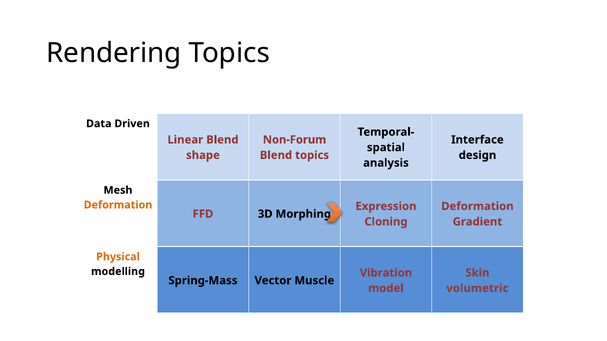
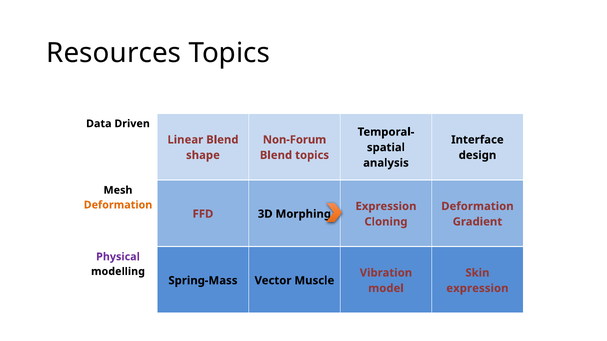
Rendering: Rendering -> Resources (114, 53)
Physical colour: orange -> purple (118, 257)
volumetric: volumetric -> expression (477, 289)
